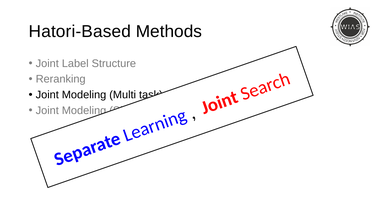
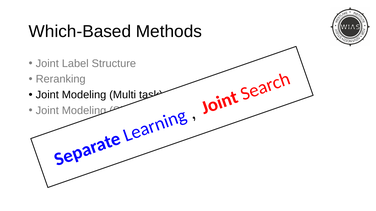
Hatori-Based: Hatori-Based -> Which-Based (80, 32)
